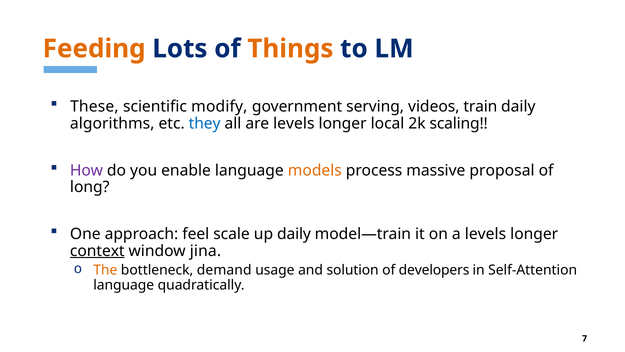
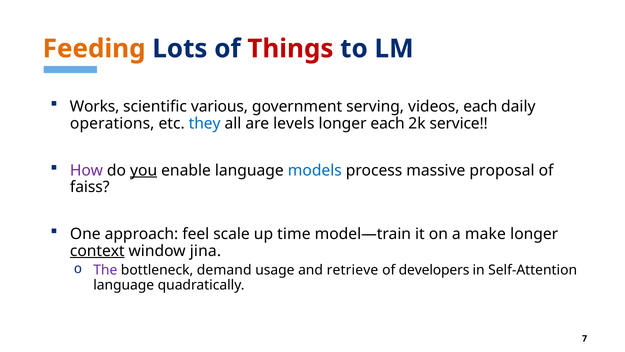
Things colour: orange -> red (290, 49)
These: These -> Works (95, 106)
modify: modify -> various (219, 106)
videos train: train -> each (480, 106)
algorithms: algorithms -> operations (112, 123)
longer local: local -> each (388, 123)
scaling: scaling -> service (459, 123)
you underline: none -> present (144, 170)
models colour: orange -> blue (315, 170)
long: long -> faiss (90, 187)
up daily: daily -> time (294, 234)
a levels: levels -> make (485, 234)
The colour: orange -> purple (105, 270)
solution: solution -> retrieve (352, 270)
